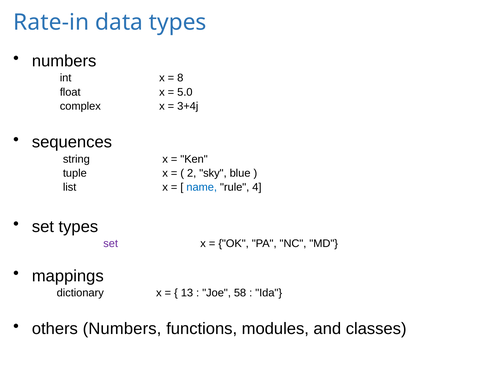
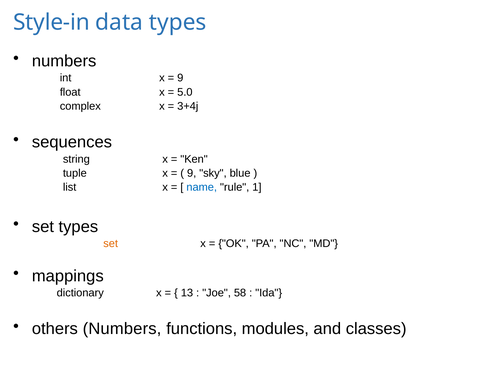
Rate-in: Rate-in -> Style-in (51, 22)
8: 8 -> 9 (180, 78)
2: 2 -> 9 (192, 174)
4: 4 -> 1 (257, 188)
set colour: purple -> orange (111, 244)
